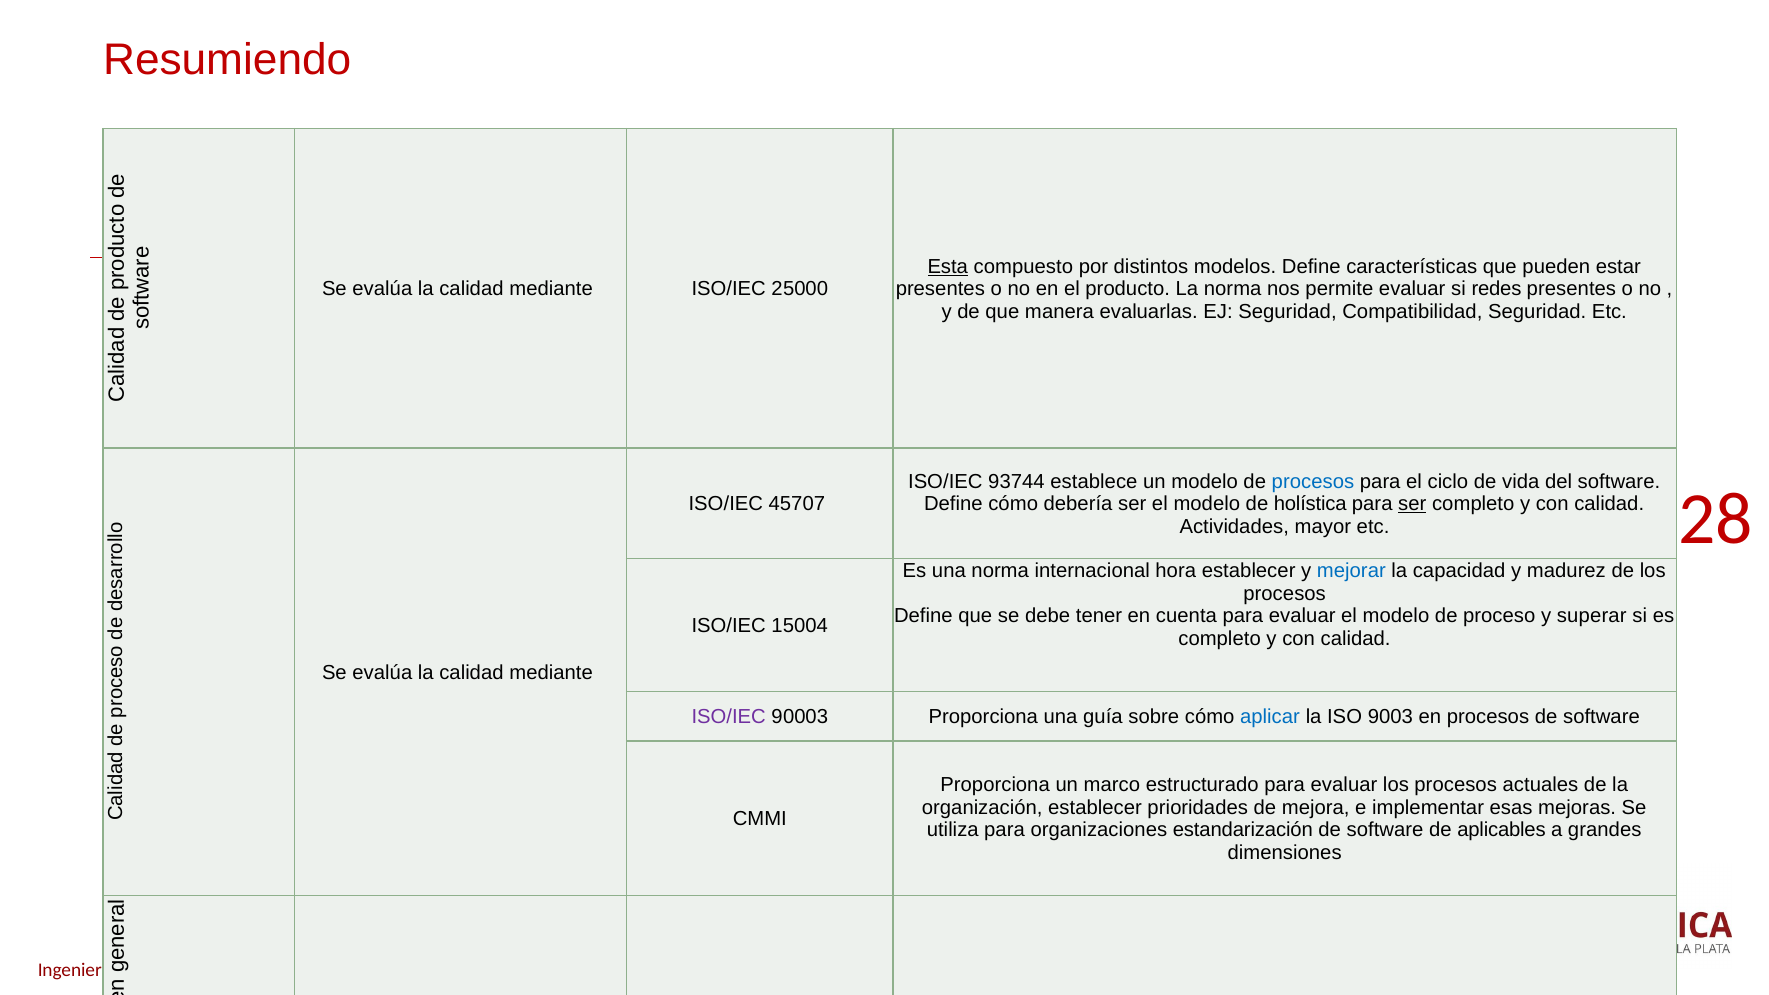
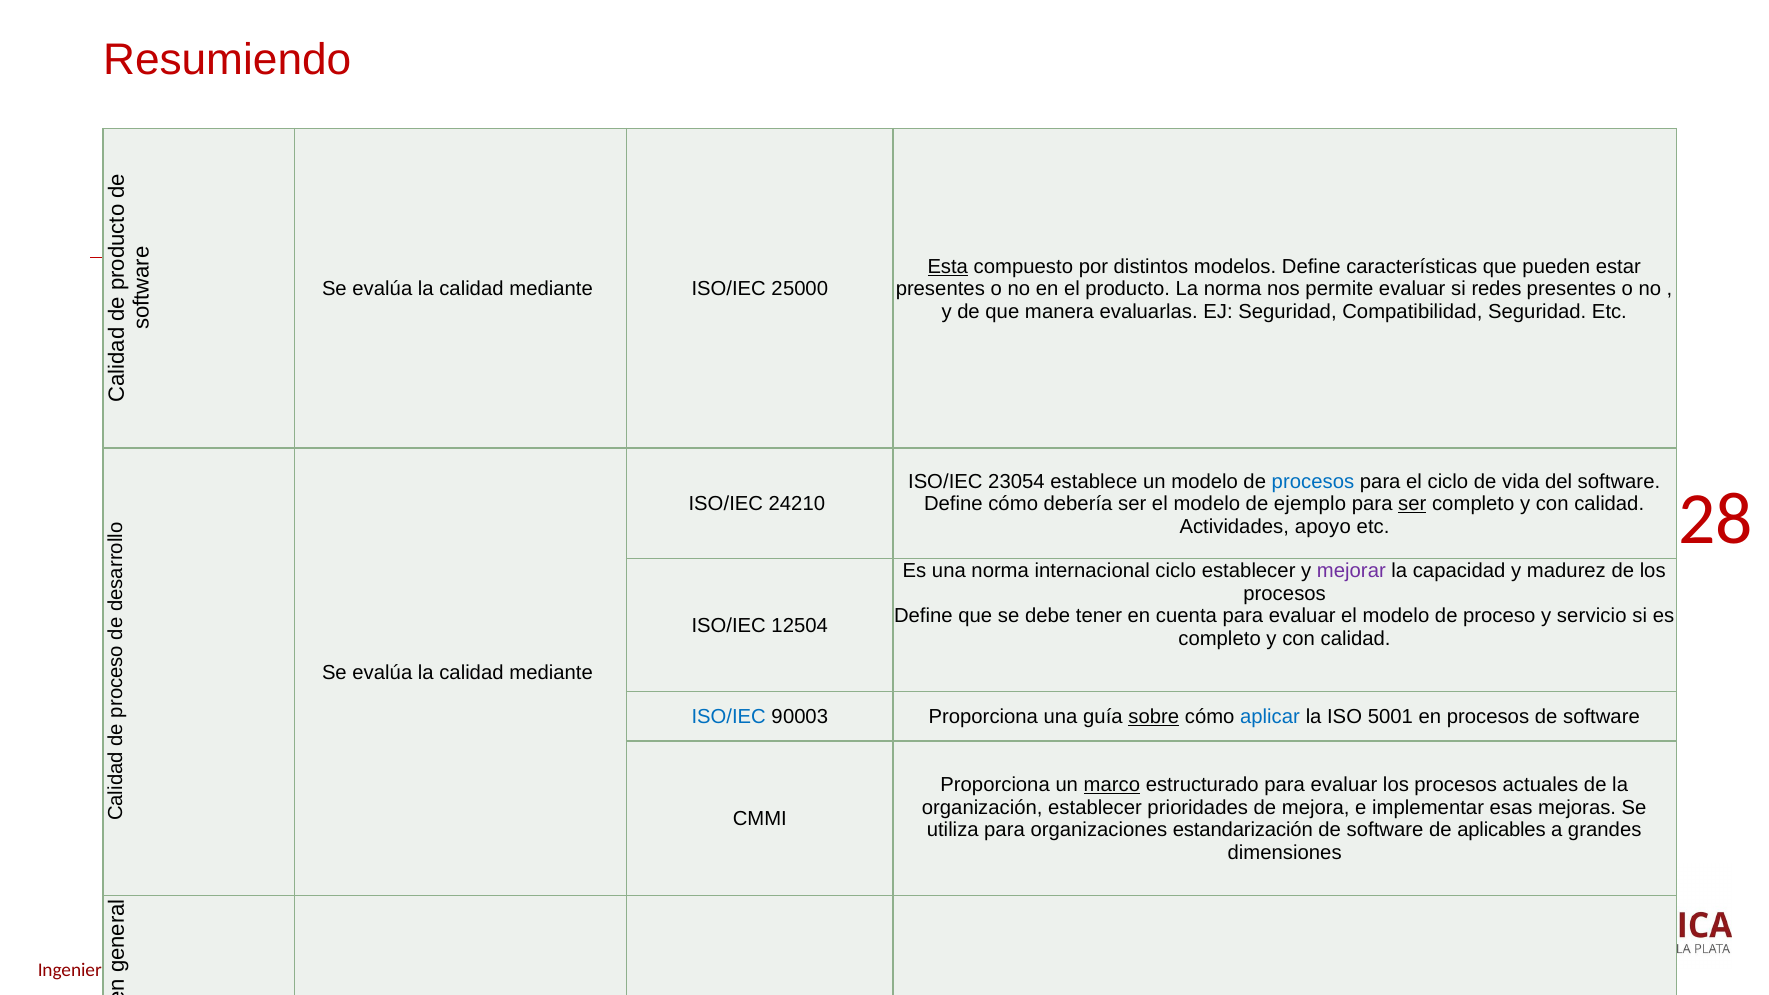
93744: 93744 -> 23054 (1016, 481)
45707: 45707 -> 24210 (797, 504)
holística: holística -> ejemplo (1310, 504)
mayor: mayor -> apoyo (1323, 527)
internacional hora: hora -> ciclo (1176, 571)
mejorar colour: blue -> purple (1351, 571)
y superar: superar -> servicio (1592, 616)
15004: 15004 -> 12504 (800, 626)
ISO/IEC colour: purple -> blue (729, 717)
sobre underline: none -> present (1154, 717)
9003: 9003 -> 5001 (1390, 717)
marco underline: none -> present (1112, 785)
